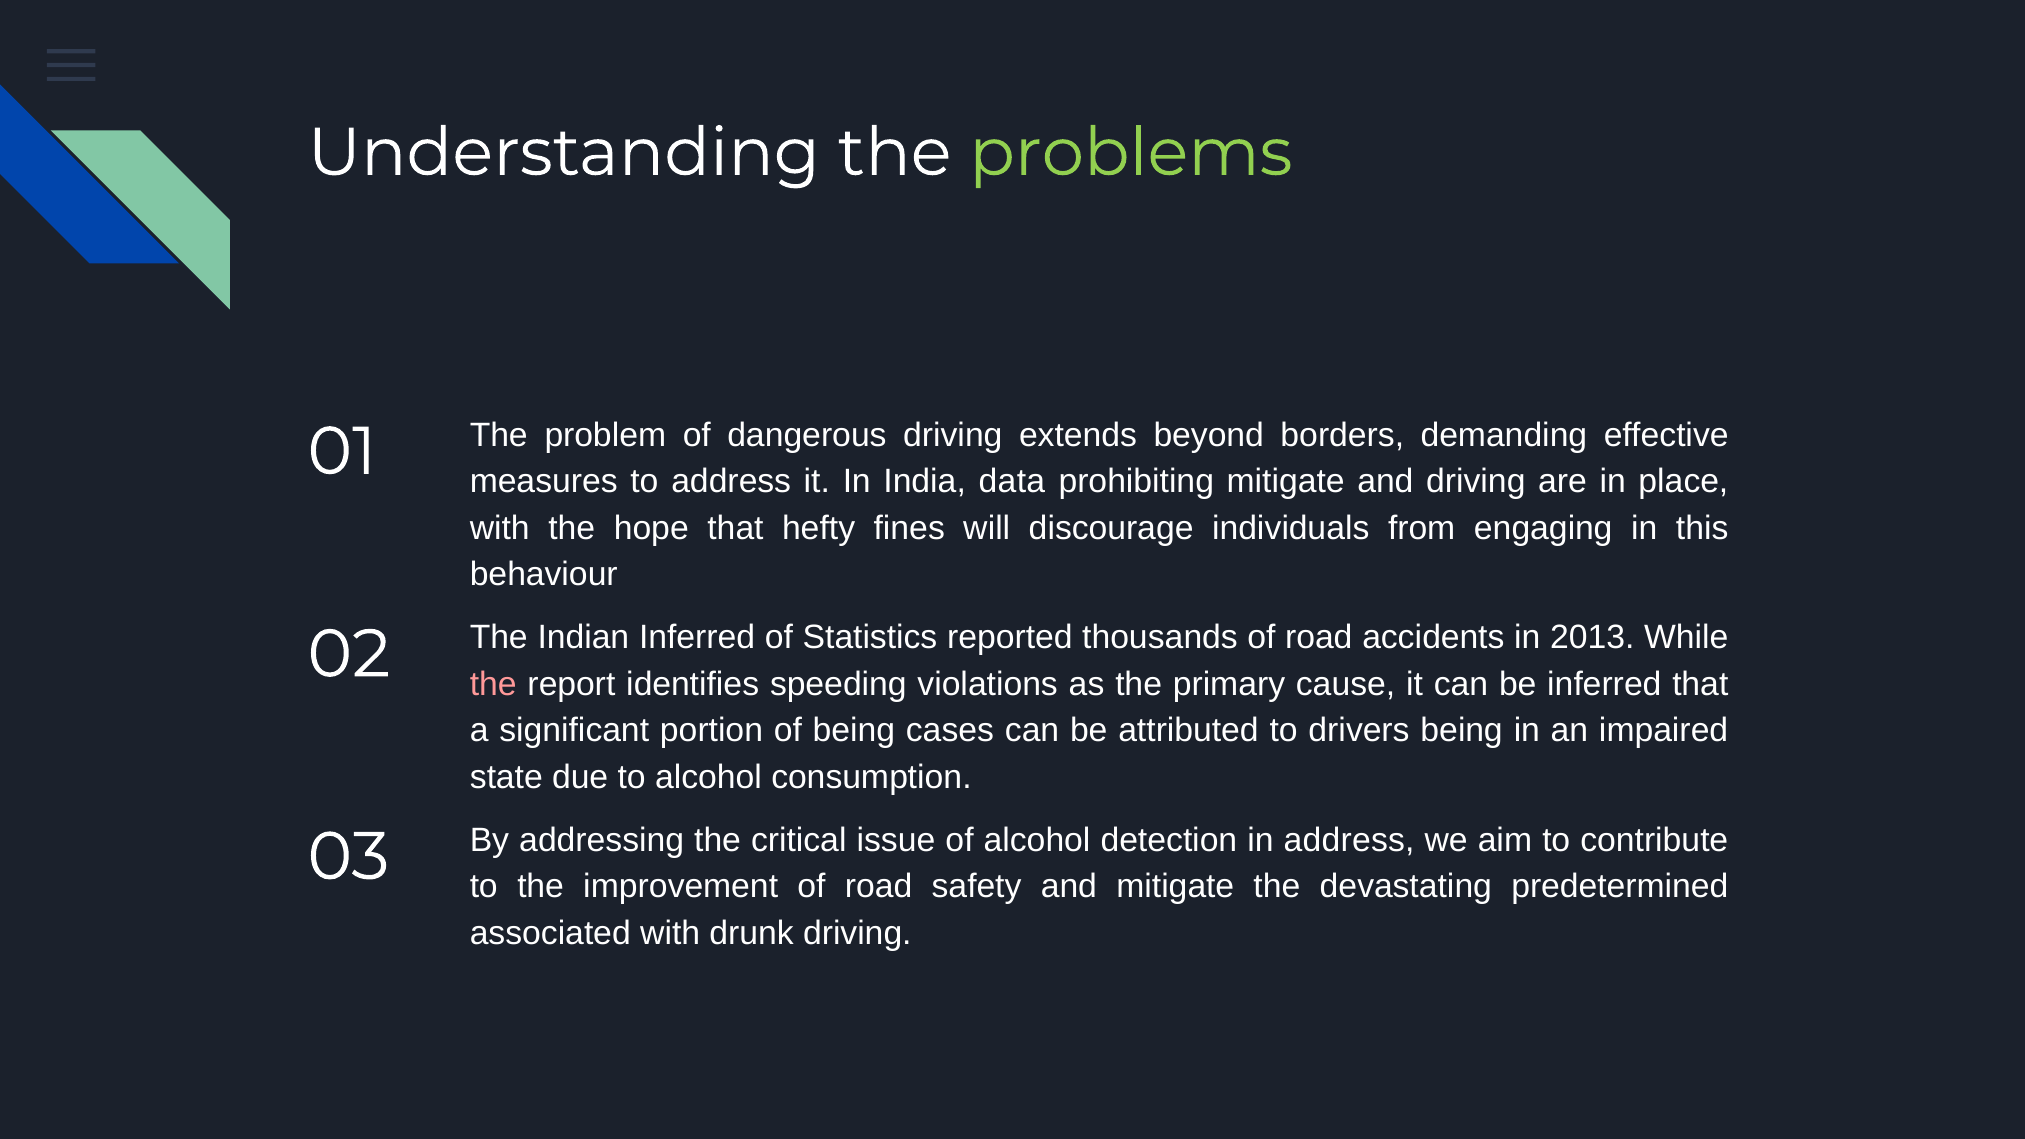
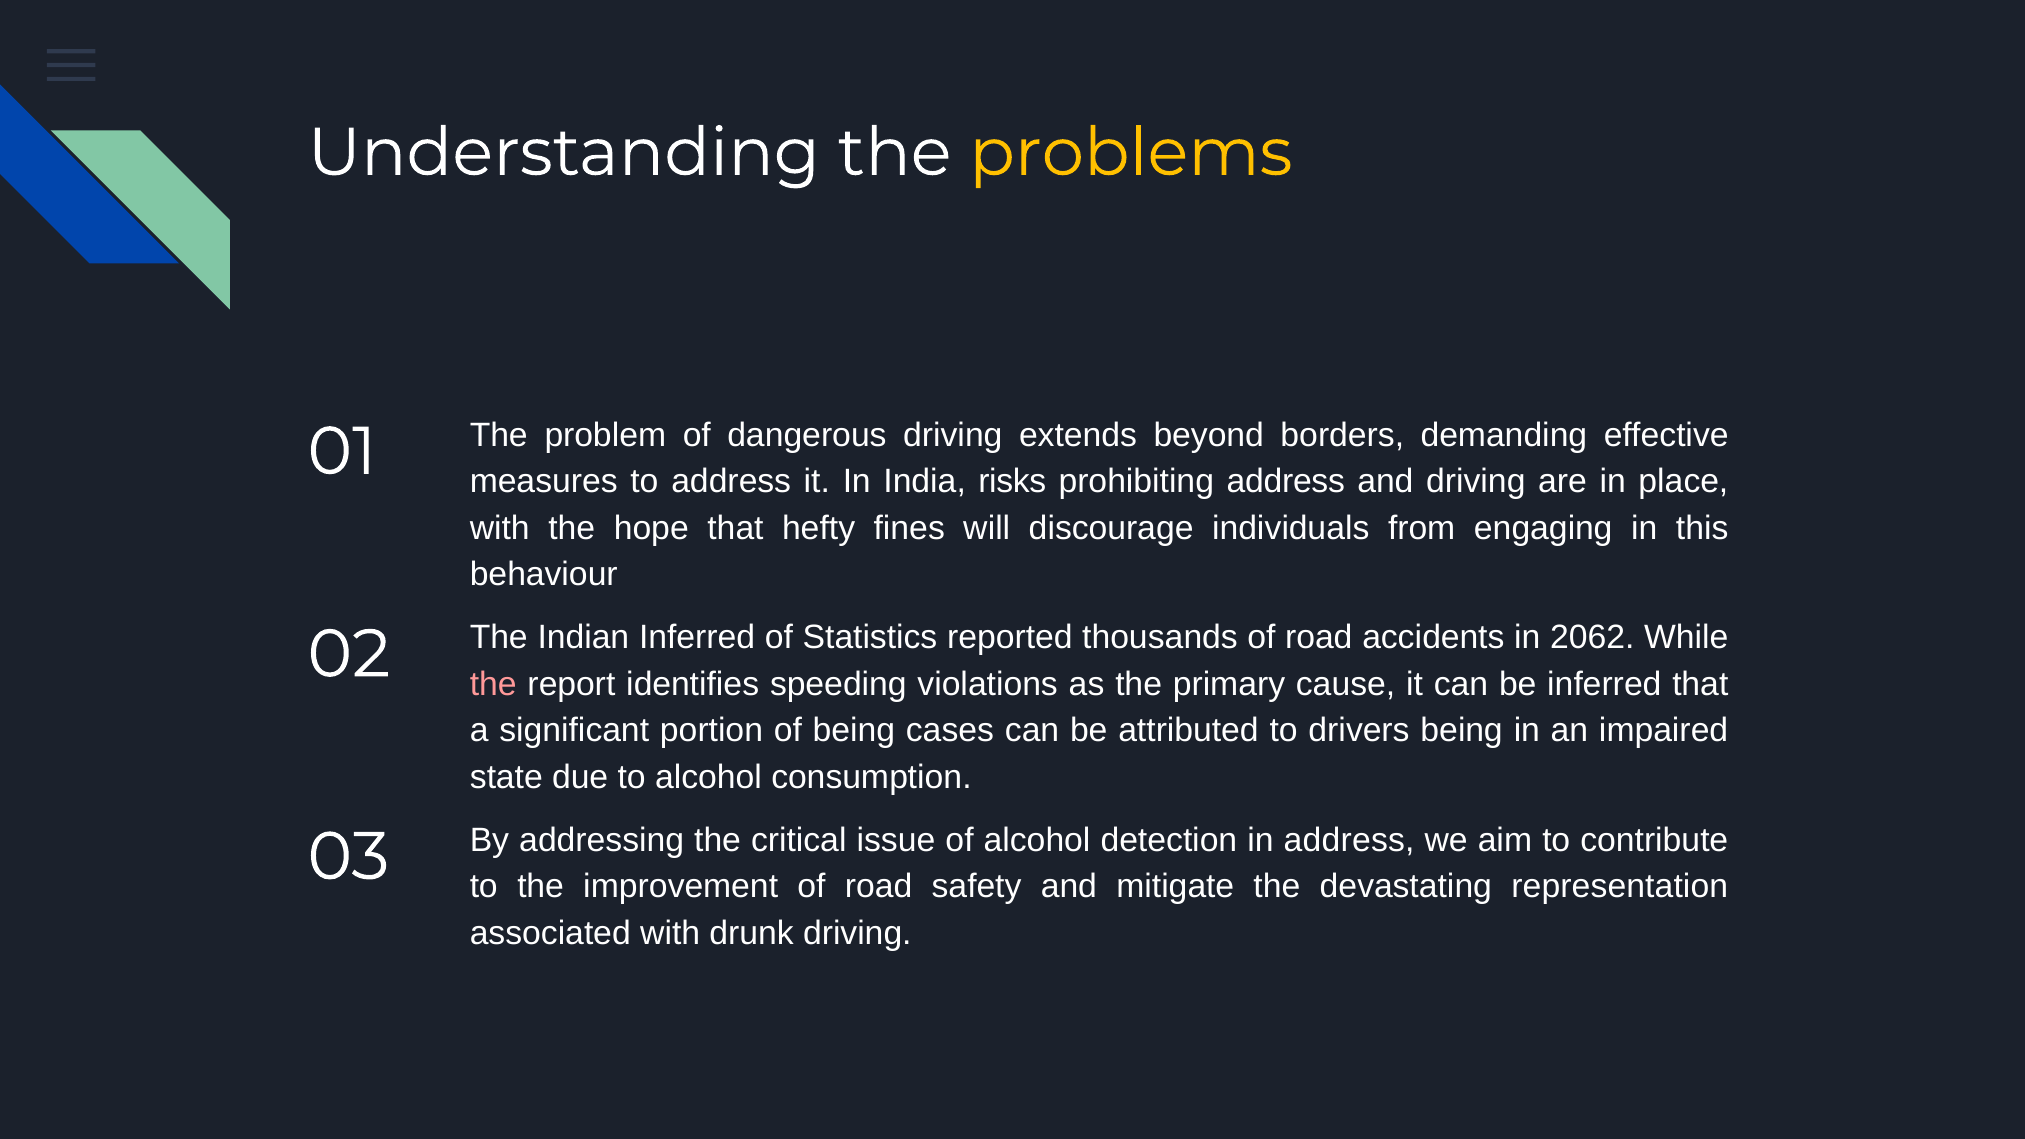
problems colour: light green -> yellow (1131, 153)
data: data -> risks (1012, 482)
prohibiting mitigate: mitigate -> address (1286, 482)
2013: 2013 -> 2062 (1592, 638)
predetermined: predetermined -> representation (1620, 887)
